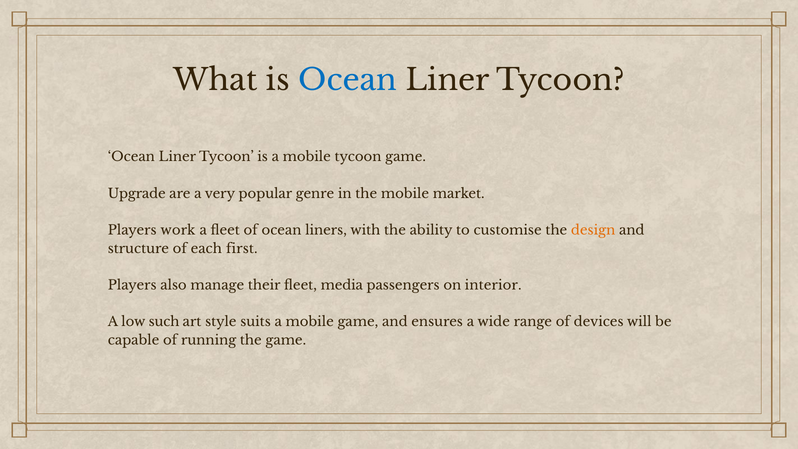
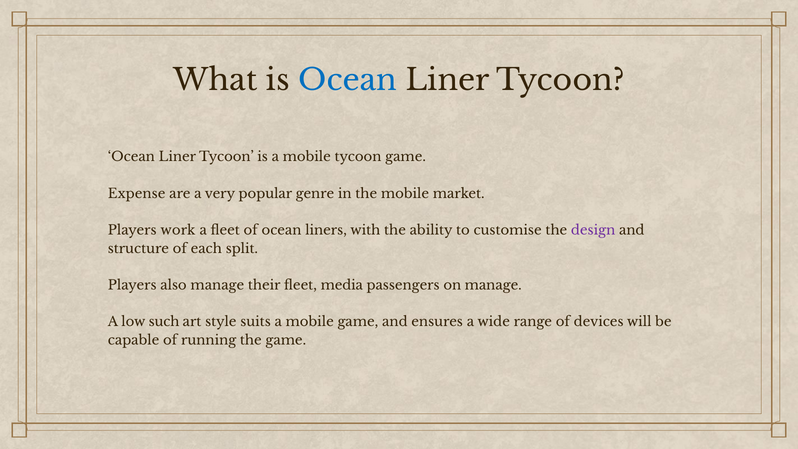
Upgrade: Upgrade -> Expense (137, 194)
design colour: orange -> purple (593, 230)
first: first -> split (242, 249)
on interior: interior -> manage (493, 285)
